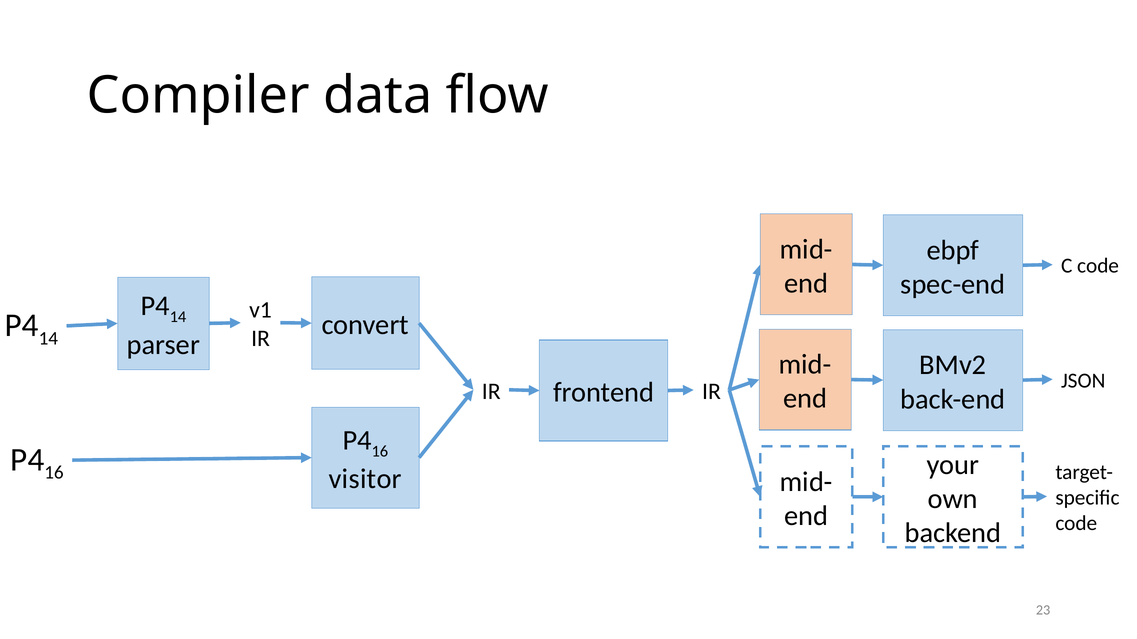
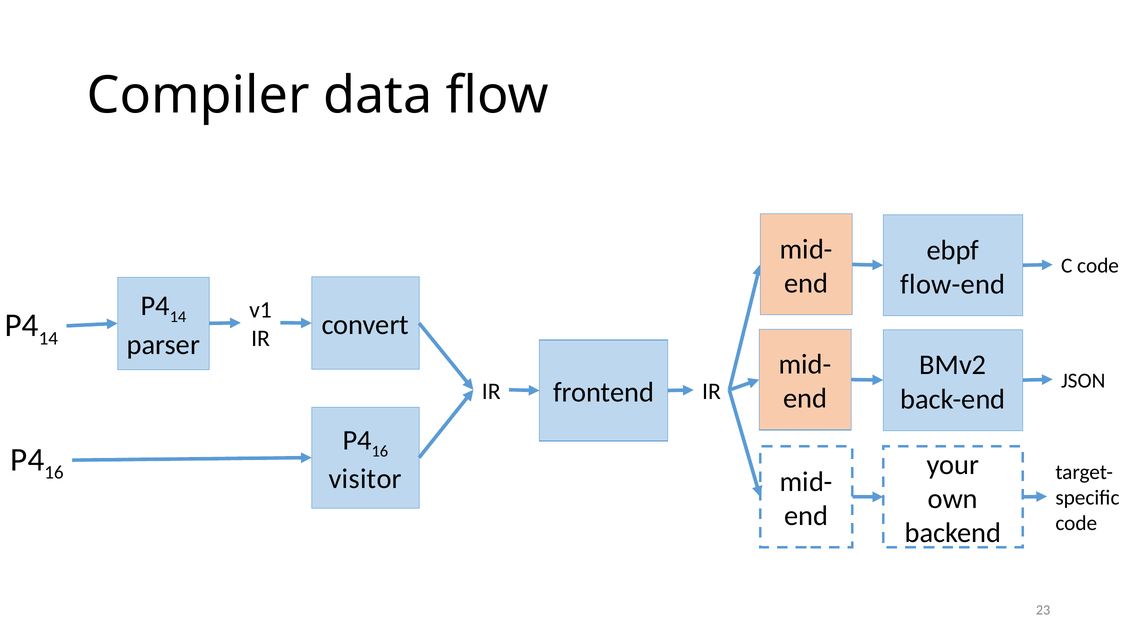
spec-end: spec-end -> flow-end (953, 284)
